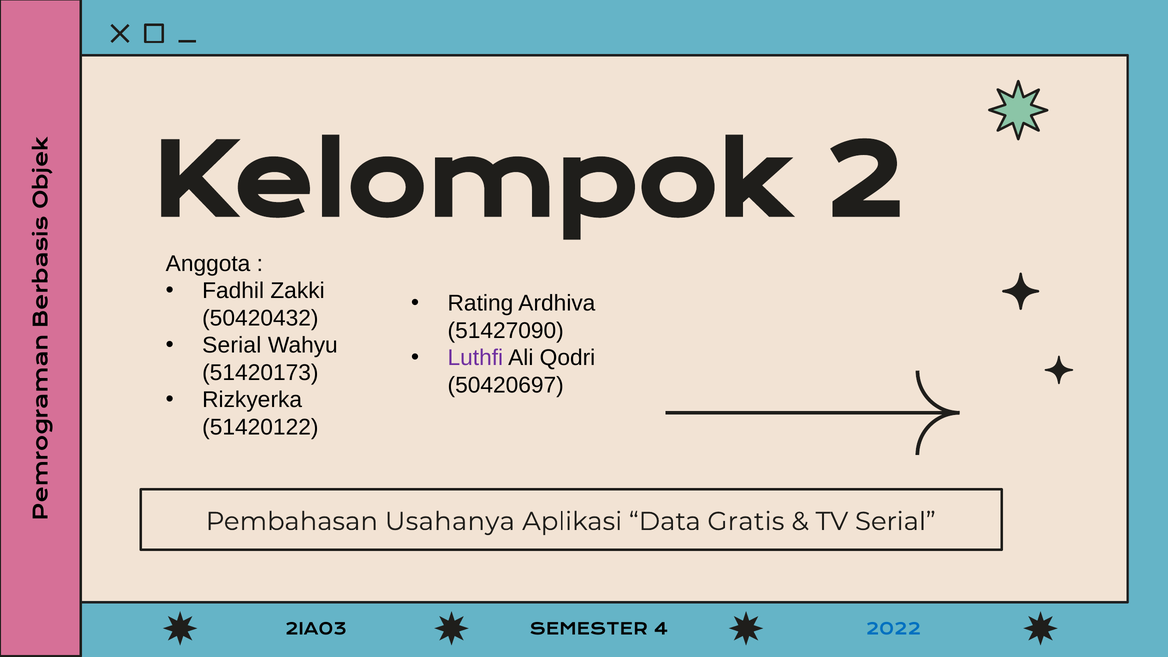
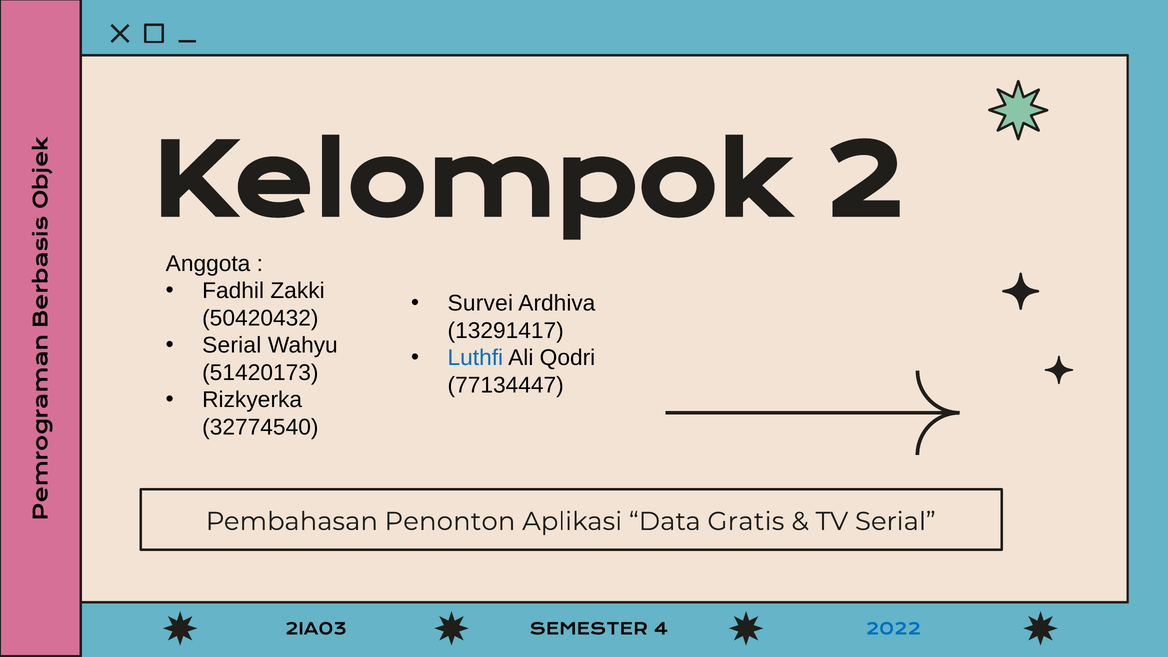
Rating: Rating -> Survei (480, 303)
51427090: 51427090 -> 13291417 (506, 331)
Luthfi colour: purple -> blue (475, 358)
50420697: 50420697 -> 77134447 (506, 385)
51420122: 51420122 -> 32774540 (260, 427)
Usahanya: Usahanya -> Penonton (450, 521)
